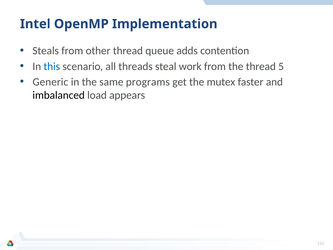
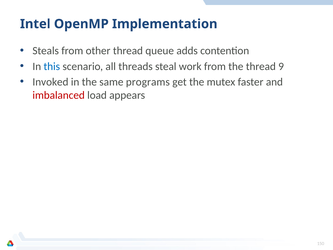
5: 5 -> 9 (281, 66)
Generic: Generic -> Invoked (50, 82)
imbalanced colour: black -> red (59, 95)
